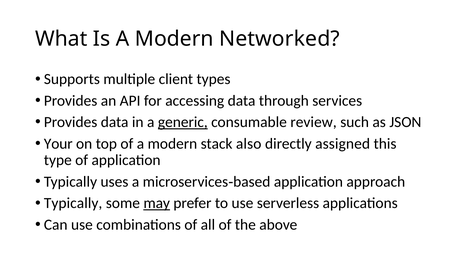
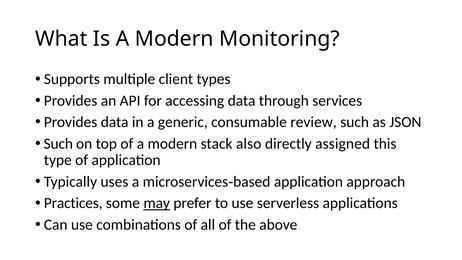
Networked: Networked -> Monitoring (279, 39)
generic underline: present -> none (183, 122)
Your: Your -> Such (58, 144)
Typically: Typically -> Practices (73, 203)
